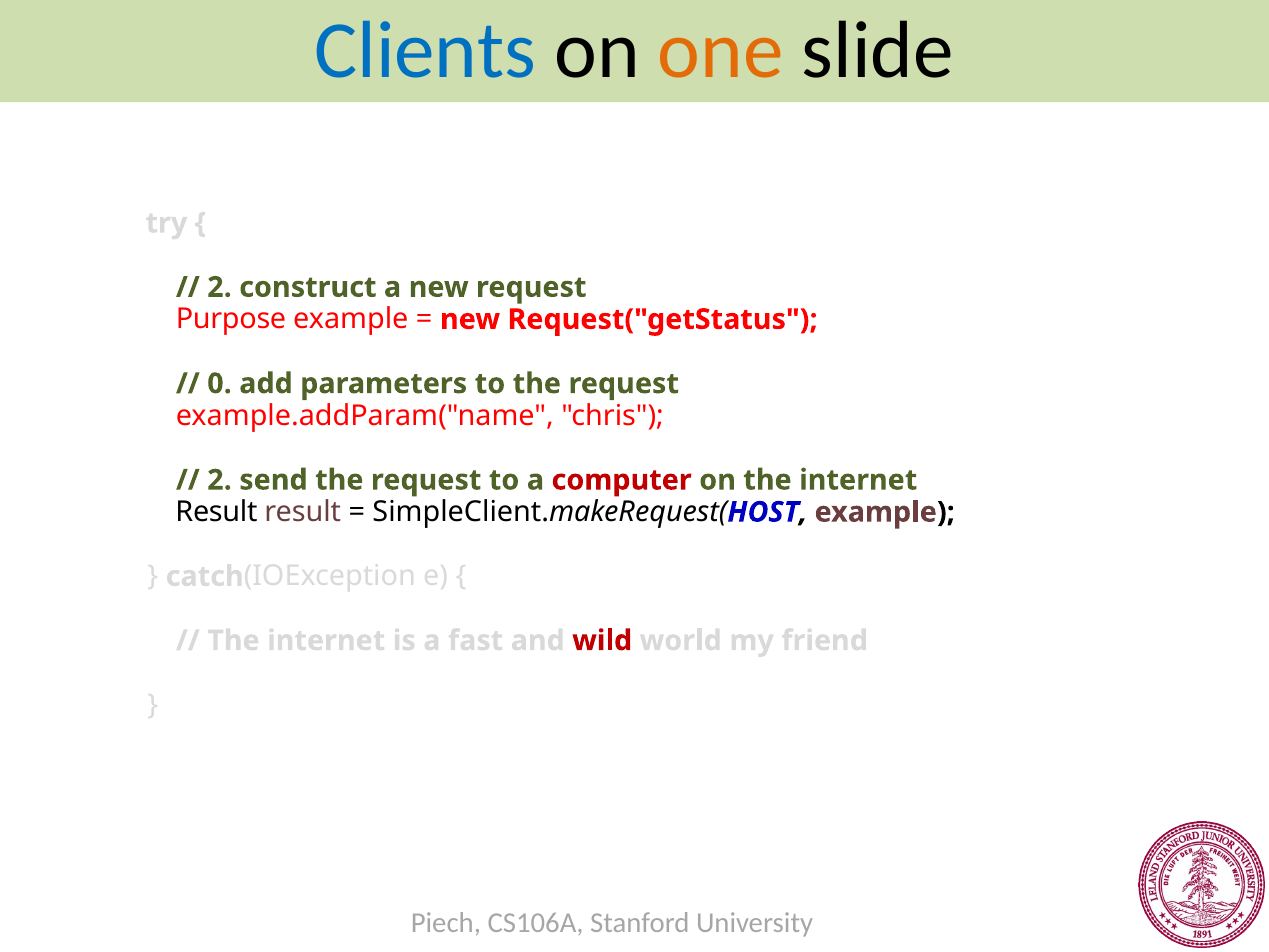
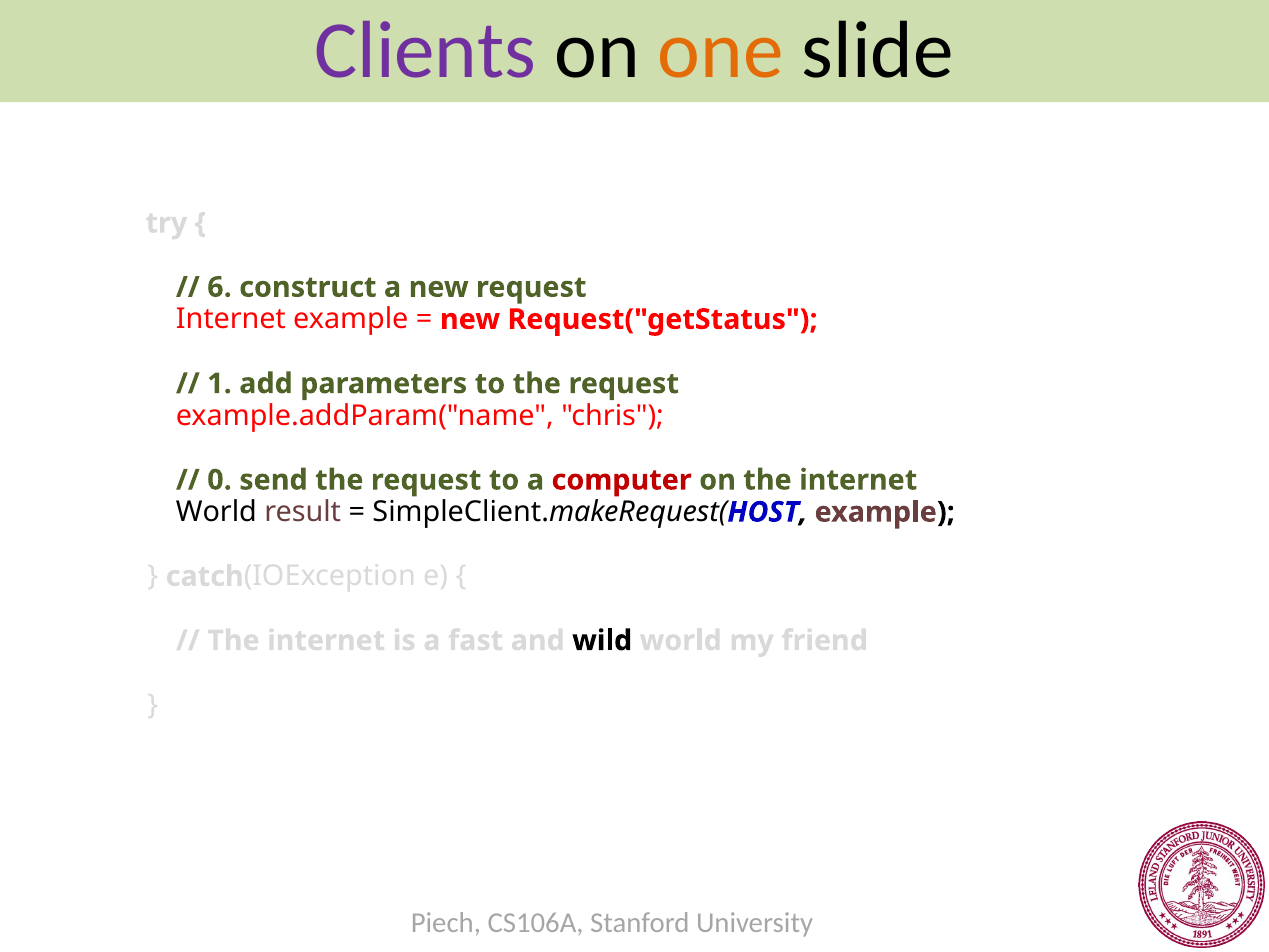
Clients colour: blue -> purple (425, 51)
2: 2 -> 6 (219, 287)
Purpose: Purpose -> Internet (231, 319)
0: 0 -> 1 (219, 384)
2: 2 -> 0 (219, 480)
Result: Result -> World (216, 512)
wild colour: red -> black (602, 640)
